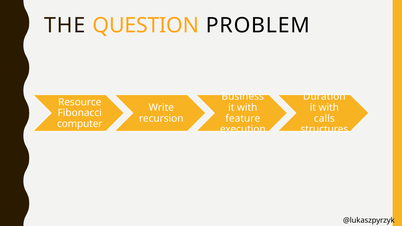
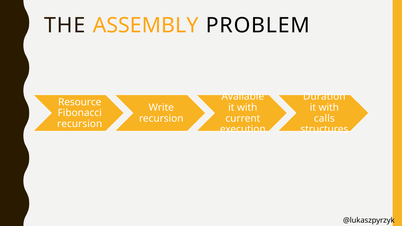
QUESTION: QUESTION -> ASSEMBLY (146, 26)
Business: Business -> Available (243, 97)
feature: feature -> current (243, 118)
computer: computer -> recursion (80, 124)
